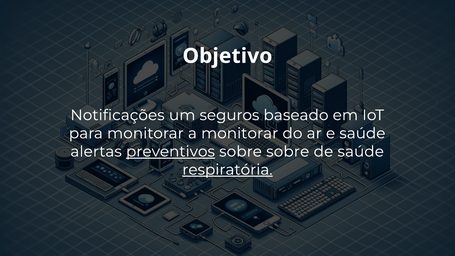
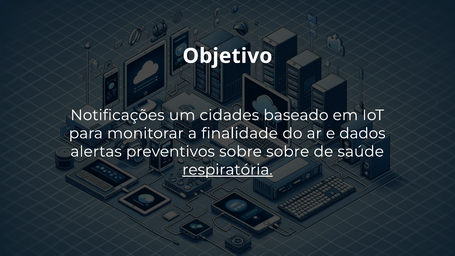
seguros: seguros -> cidades (229, 115)
a monitorar: monitorar -> finalidade (240, 133)
e saúde: saúde -> dados (362, 133)
preventivos underline: present -> none (170, 152)
